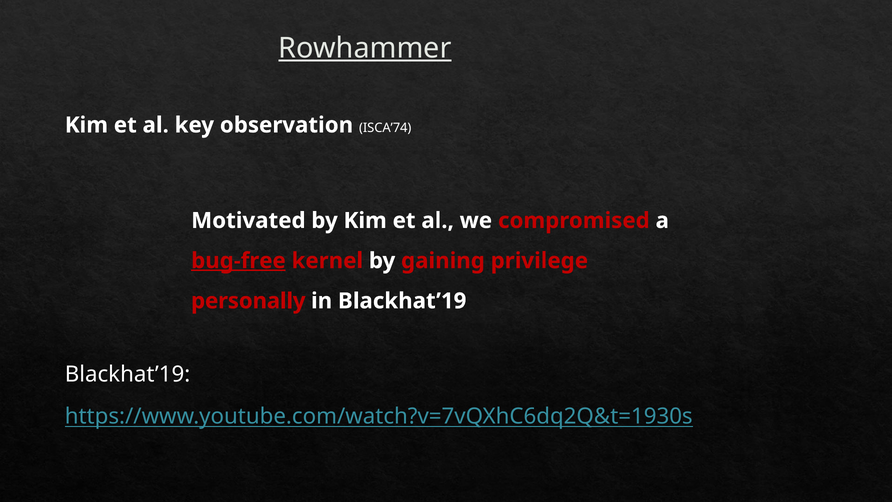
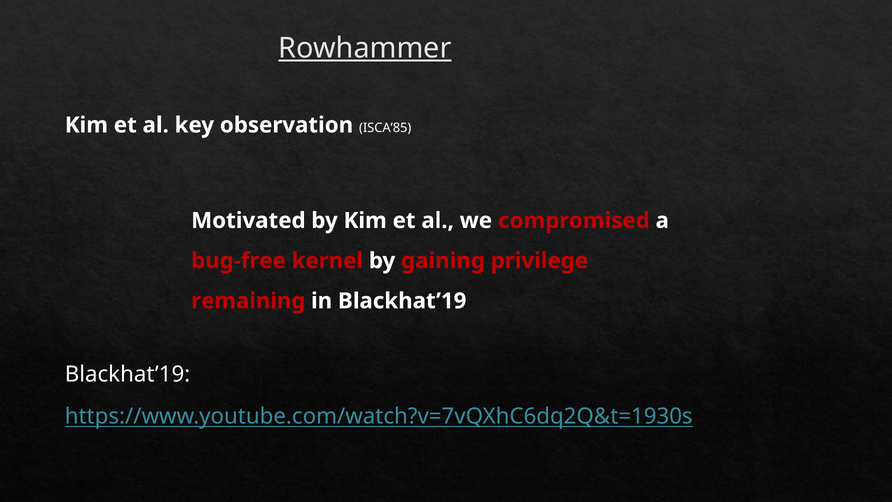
ISCA’74: ISCA’74 -> ISCA’85 (385, 128)
bug-free underline: present -> none (238, 261)
personally: personally -> remaining (248, 301)
